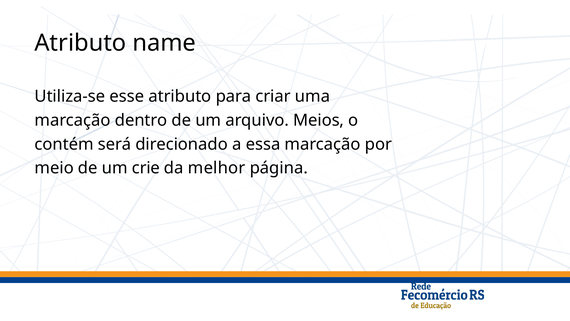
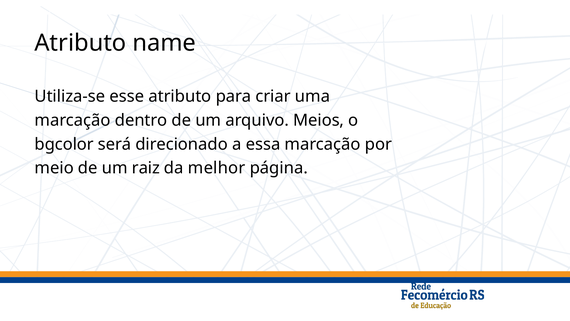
contém: contém -> bgcolor (64, 144)
crie: crie -> raiz (146, 168)
